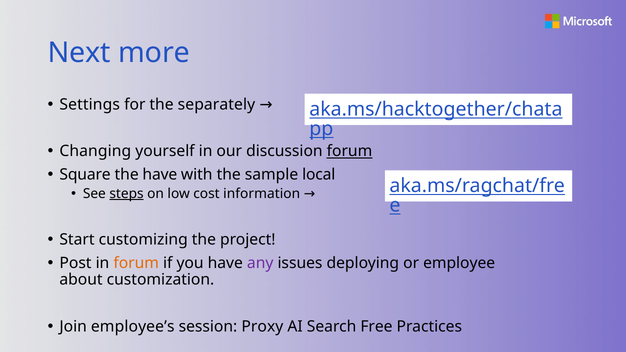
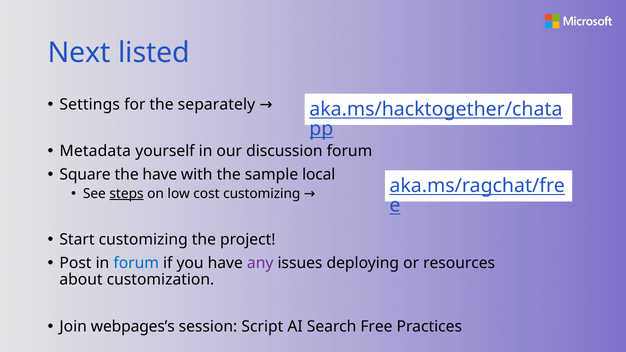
more: more -> listed (154, 53)
Changing: Changing -> Metadata (95, 151)
forum underline: present -> none (349, 151)
cost information: information -> customizing (262, 194)
forum colour: orange -> blue (136, 263)
employee: employee -> resources (459, 263)
employee’s: employee’s -> webpages’s (133, 327)
Proxy: Proxy -> Script (262, 327)
